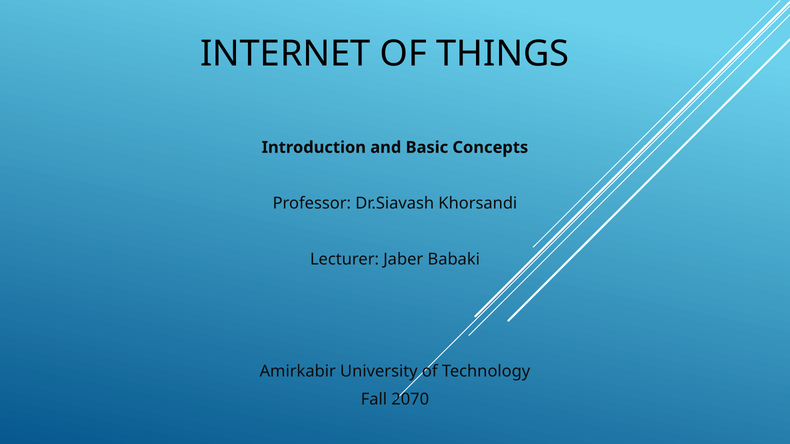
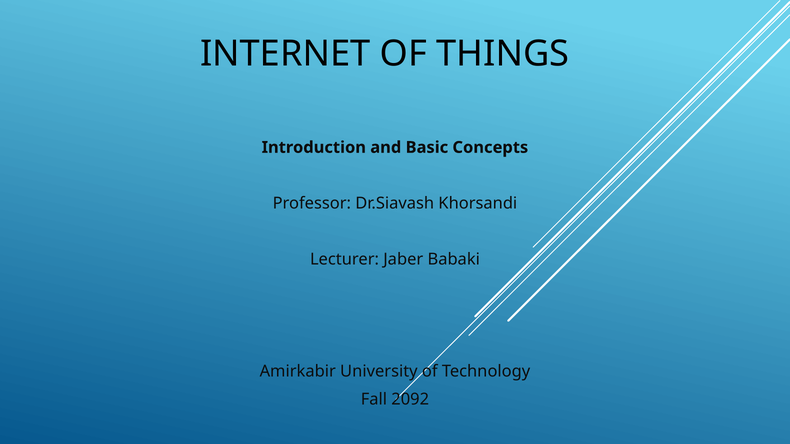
2070: 2070 -> 2092 (410, 399)
